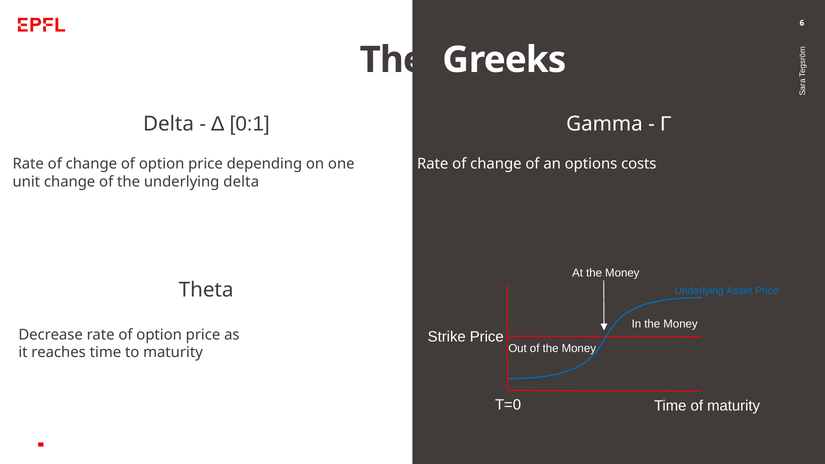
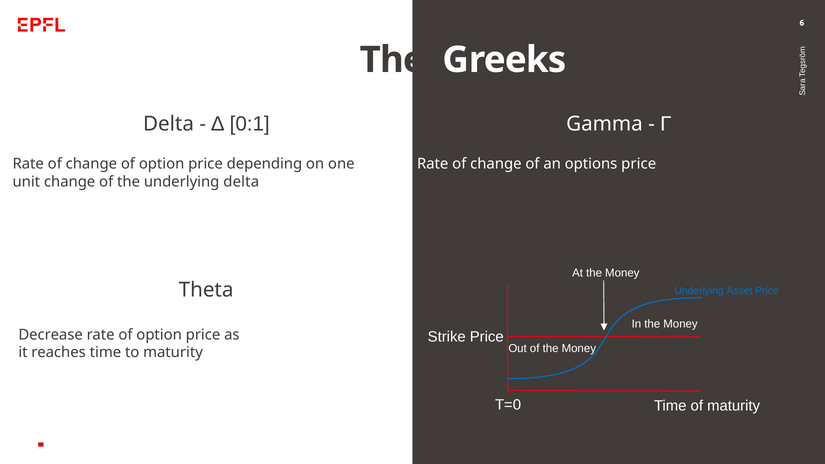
options costs: costs -> price (639, 164)
